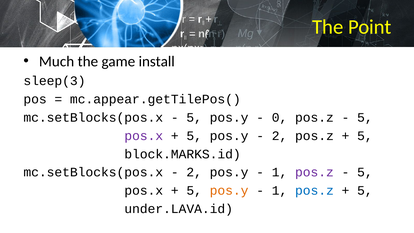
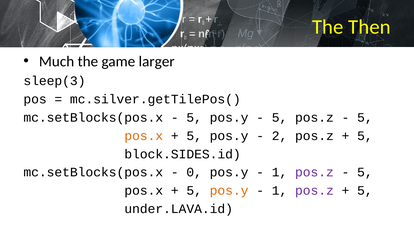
Point: Point -> Then (369, 27)
install: install -> larger (157, 61)
mc.appear.getTilePos(: mc.appear.getTilePos( -> mc.silver.getTilePos( (155, 99)
0: 0 -> 5 (280, 117)
pos.x colour: purple -> orange (144, 136)
block.MARKS.id: block.MARKS.id -> block.SIDES.id (183, 154)
2: 2 -> 0 (194, 172)
pos.z colour: blue -> purple (314, 191)
